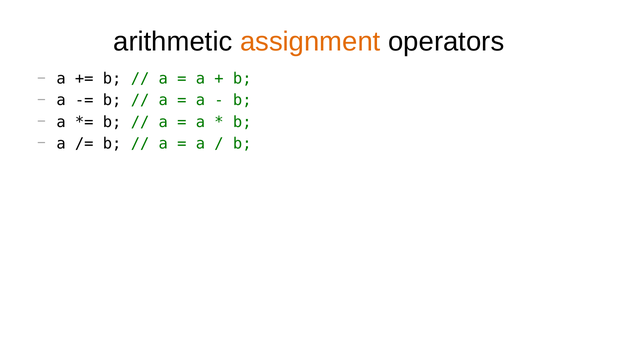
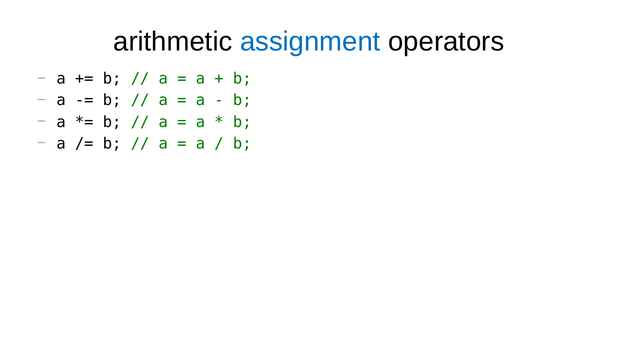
assignment colour: orange -> blue (310, 42)
